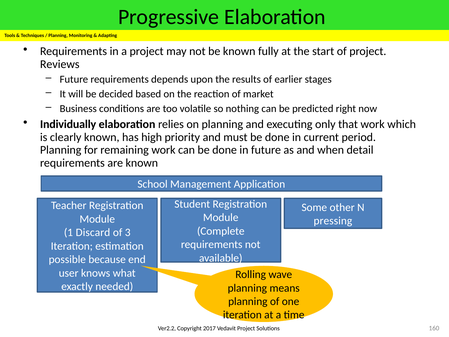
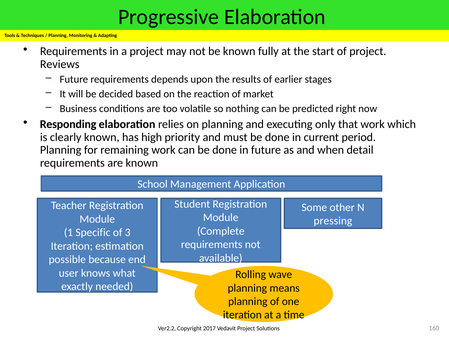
Individually: Individually -> Responding (68, 124)
Discard: Discard -> Specific (93, 232)
